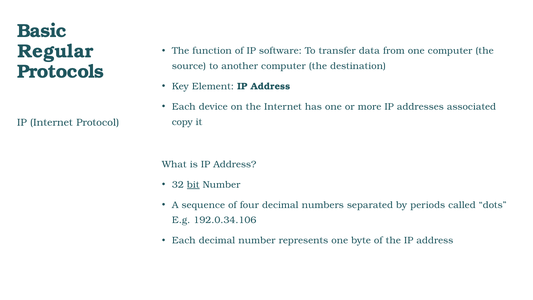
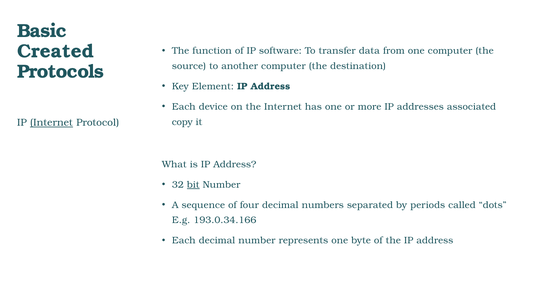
Regular: Regular -> Created (56, 51)
Internet underline: none -> present (51, 123)
192.0.34.106: 192.0.34.106 -> 193.0.34.166 (225, 220)
